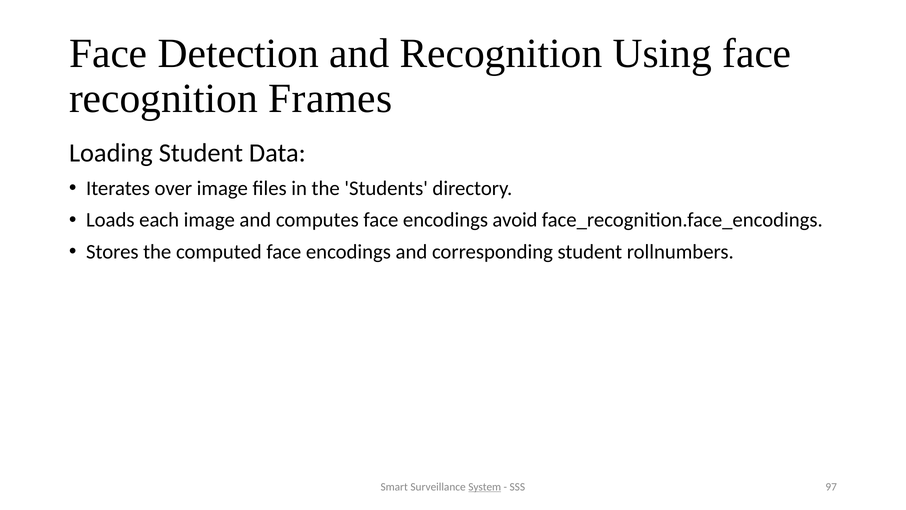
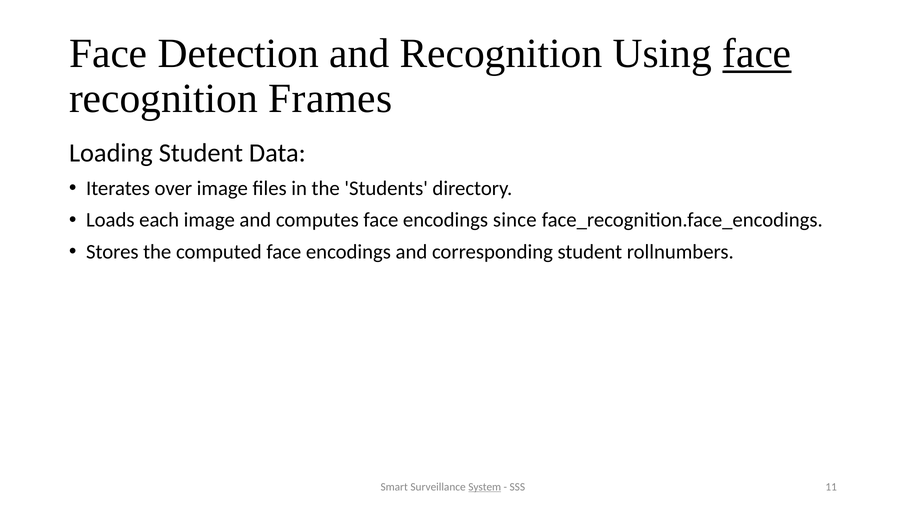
face underline: none -> present (757, 54)
avoid: avoid -> since (515, 220)
97: 97 -> 11 (831, 487)
